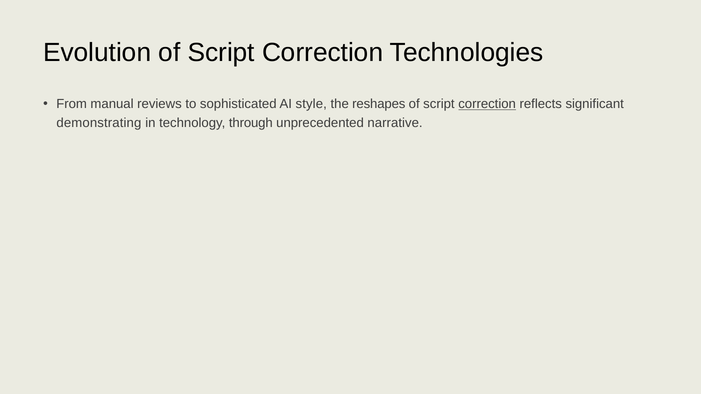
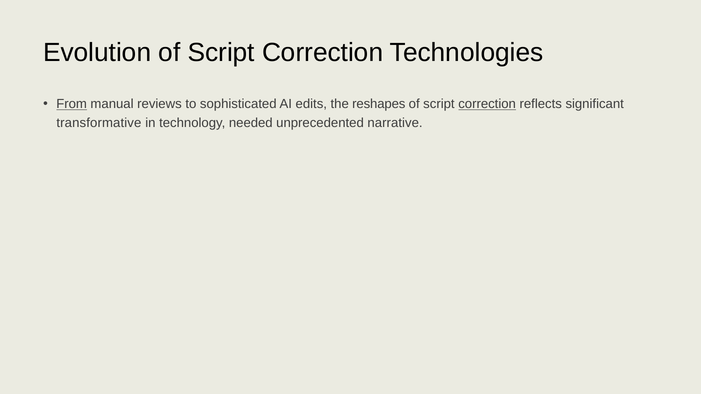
From underline: none -> present (72, 104)
style: style -> edits (311, 104)
demonstrating: demonstrating -> transformative (99, 123)
through: through -> needed (251, 123)
